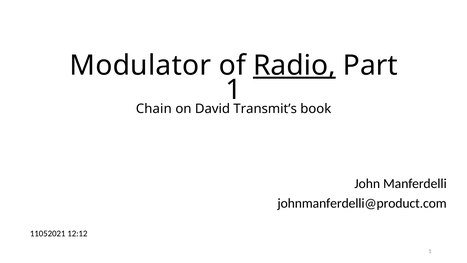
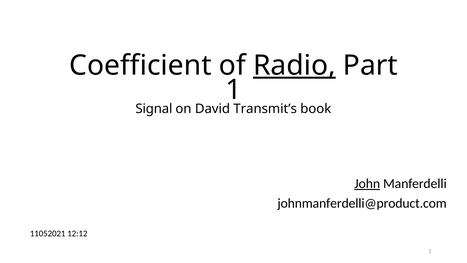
Modulator: Modulator -> Coefficient (140, 65)
Chain: Chain -> Signal (154, 109)
John underline: none -> present (367, 183)
